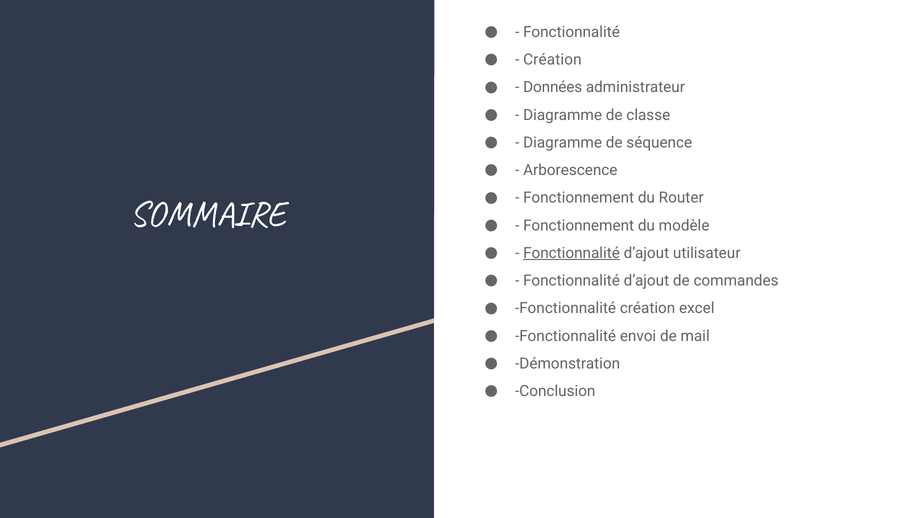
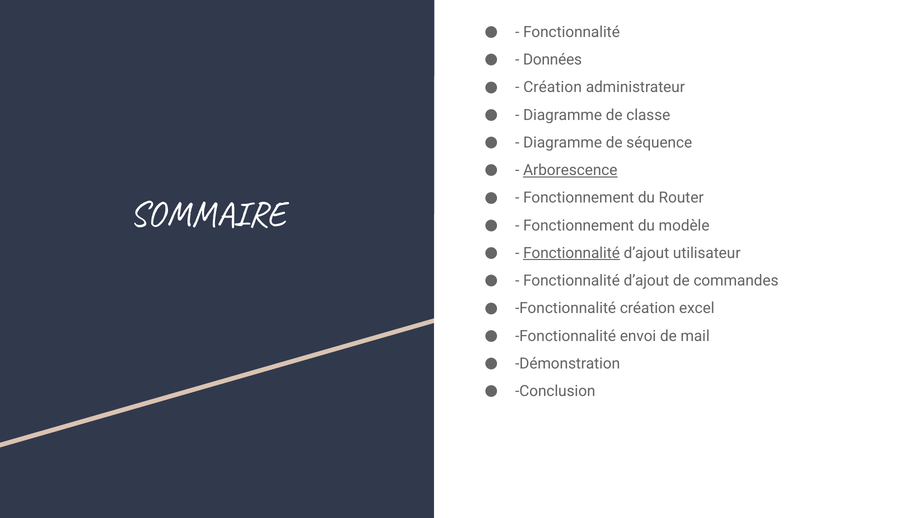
Création: Création -> Données (553, 60)
Données: Données -> Création (553, 87)
Arborescence underline: none -> present (570, 170)
